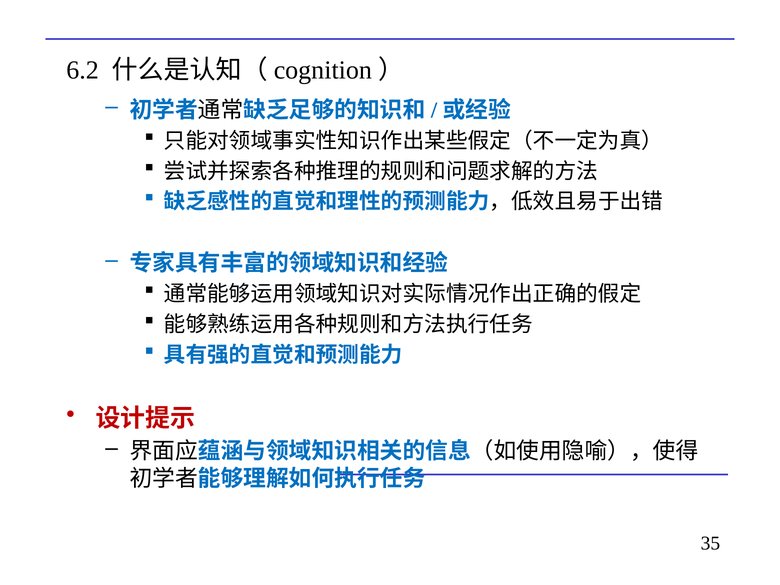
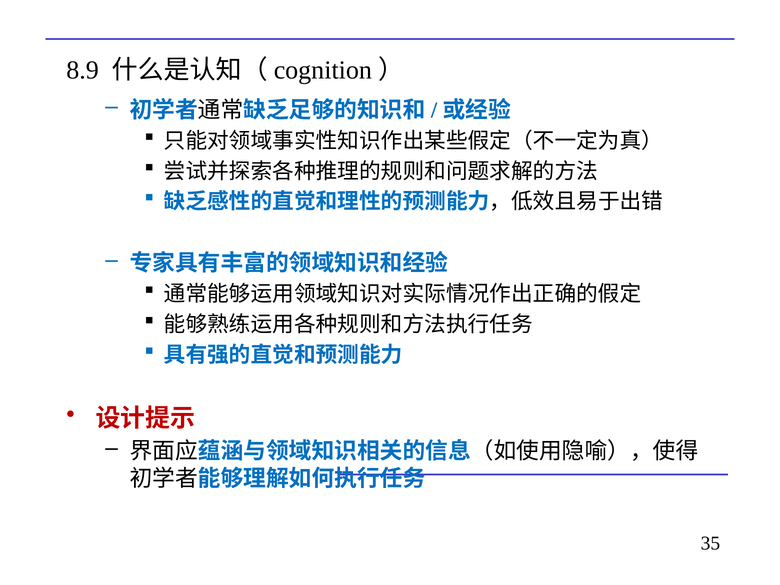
6.2: 6.2 -> 8.9 (83, 70)
